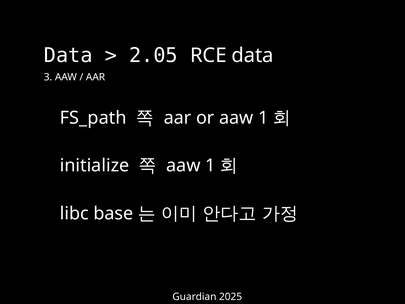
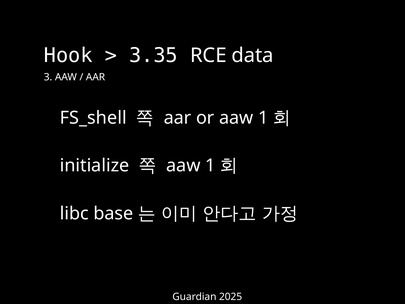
Data: Data -> Hook (68, 55)
2.05: 2.05 -> 3.35 (153, 55)
FS_path: FS_path -> FS_shell (93, 118)
